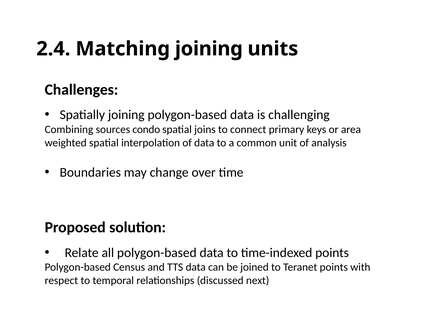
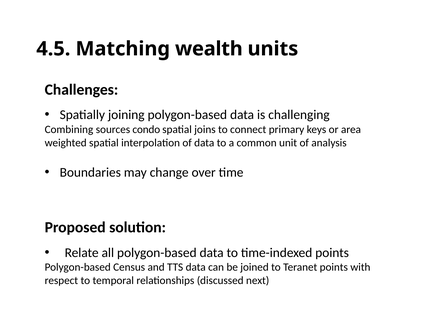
2.4: 2.4 -> 4.5 (53, 49)
Matching joining: joining -> wealth (209, 49)
